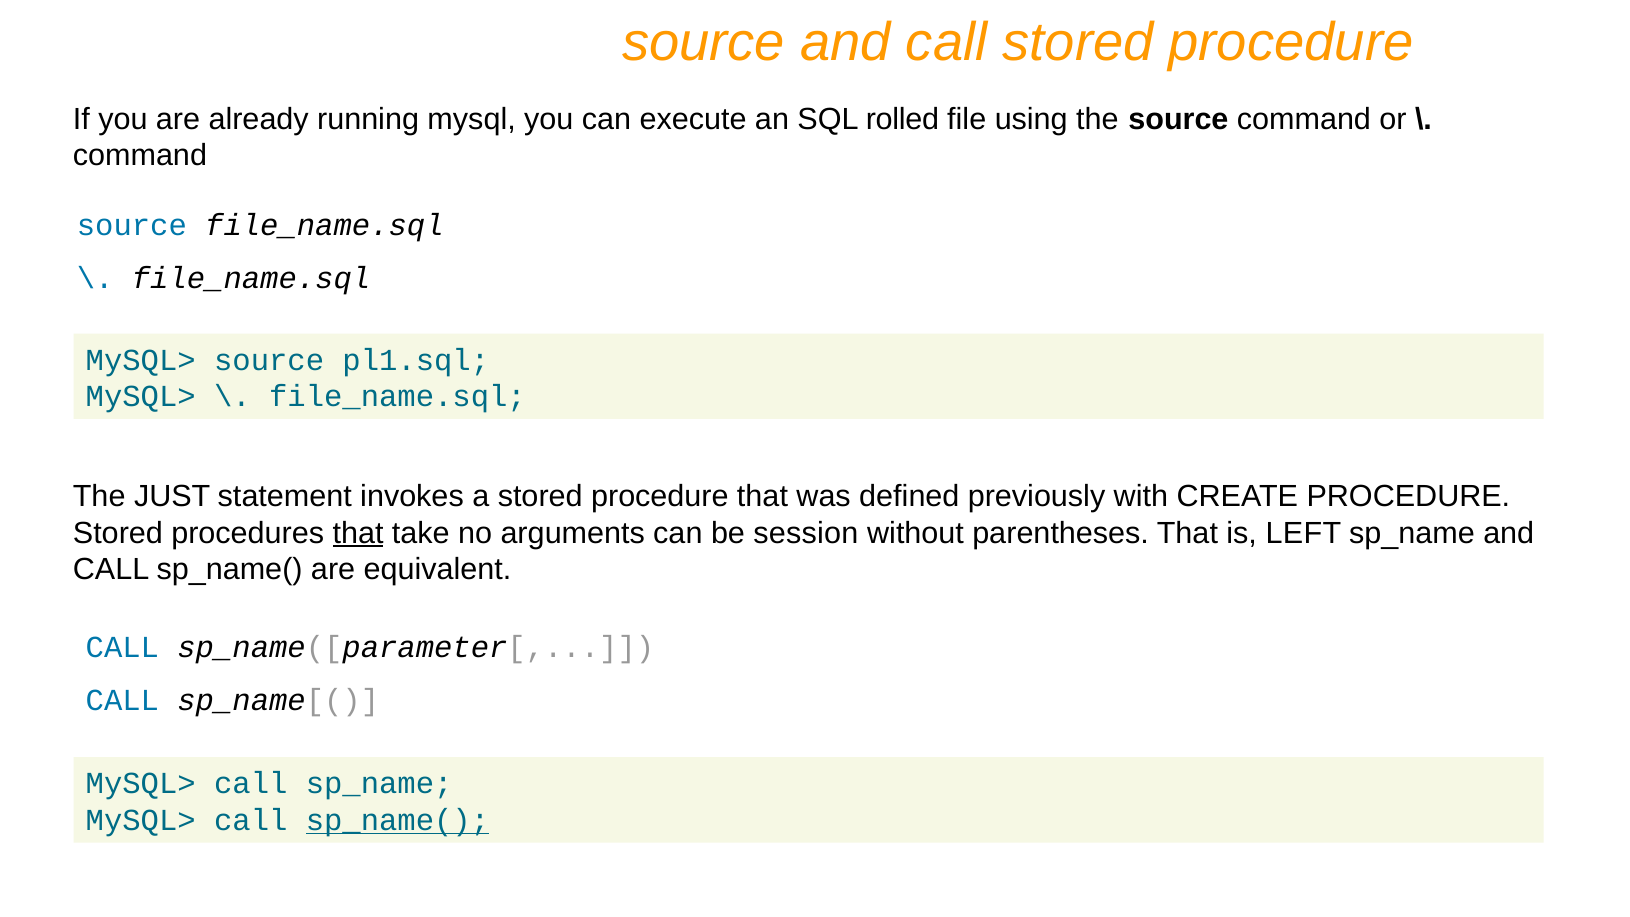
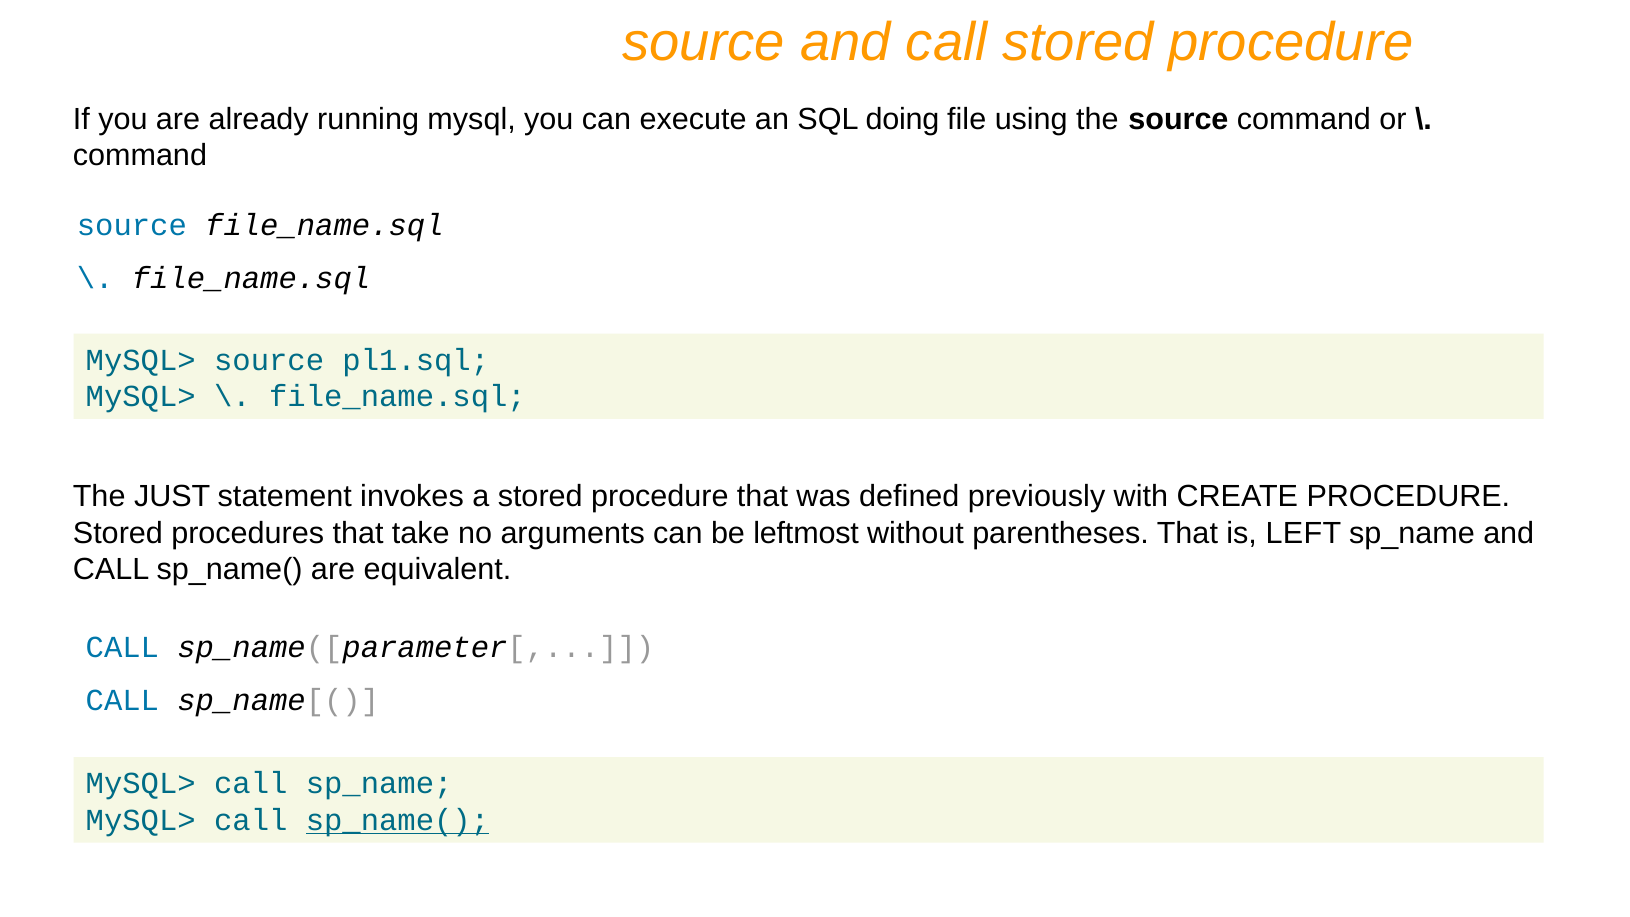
rolled: rolled -> doing (902, 119)
that underline: present -> none (358, 533)
session: session -> leftmost (806, 533)
